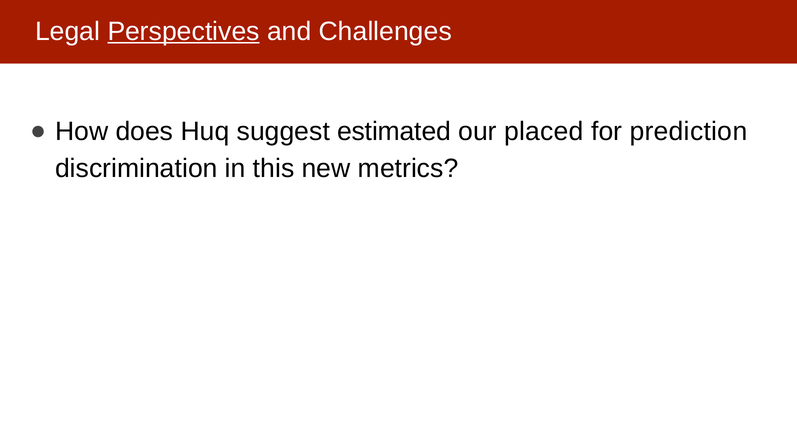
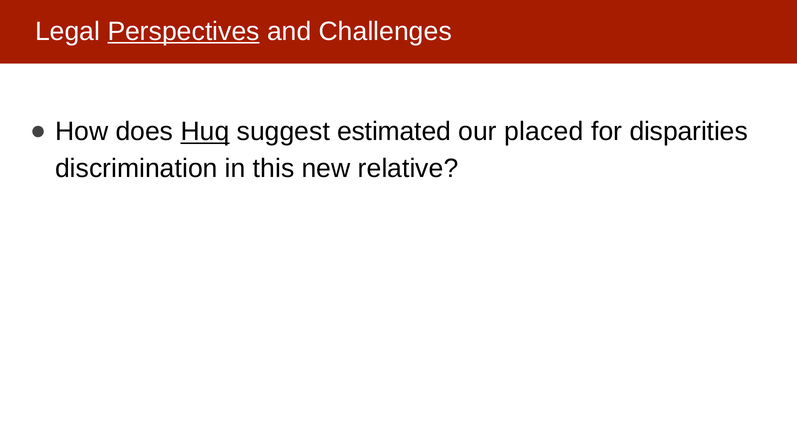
Huq underline: none -> present (205, 132)
prediction: prediction -> disparities (689, 132)
metrics: metrics -> relative (408, 168)
